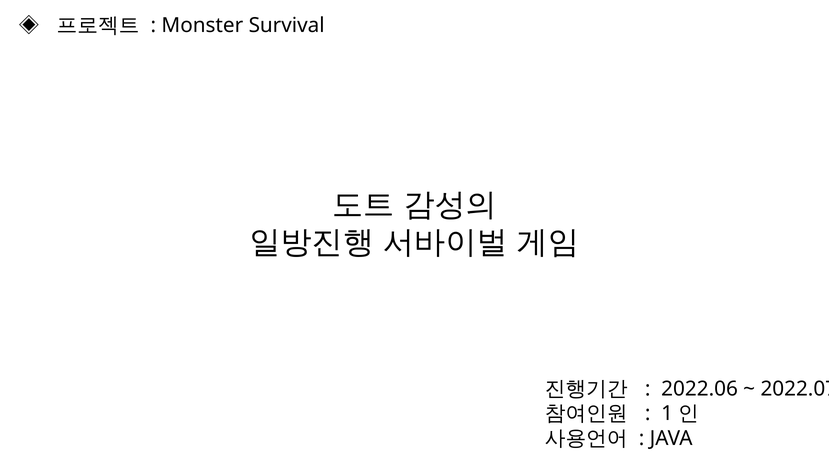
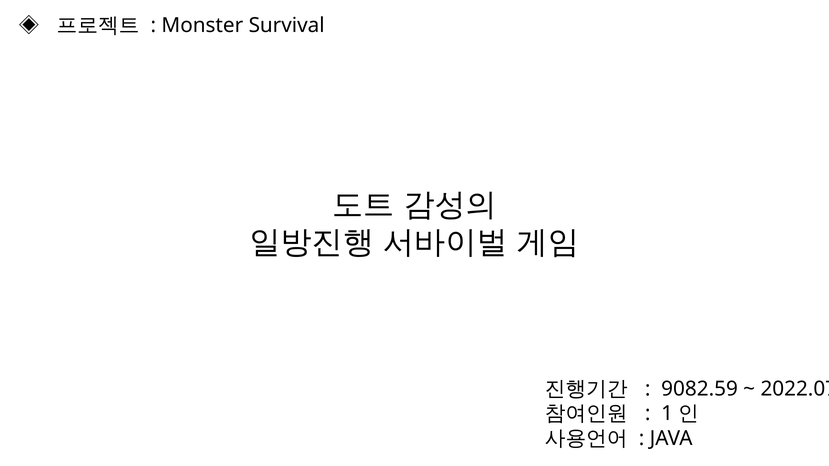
2022.06: 2022.06 -> 9082.59 (700, 389)
